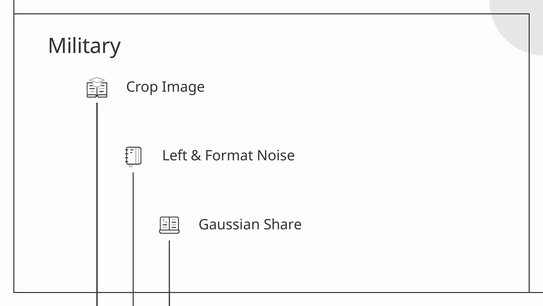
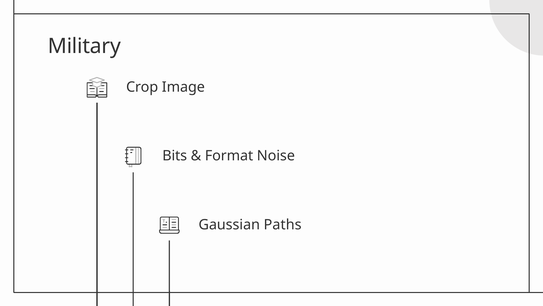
Left: Left -> Bits (175, 156)
Share: Share -> Paths (283, 224)
